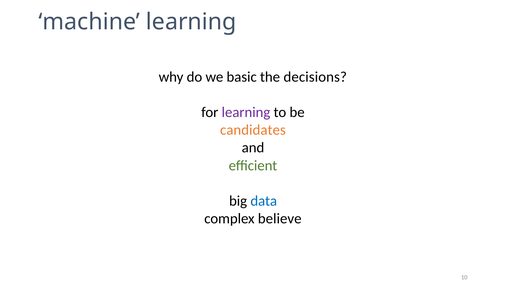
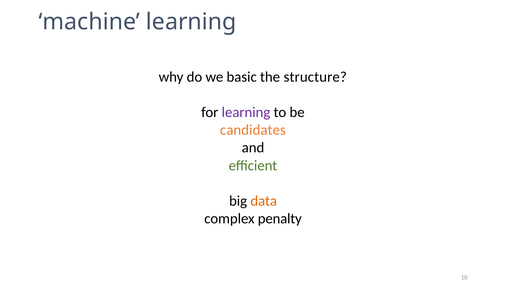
decisions: decisions -> structure (315, 77)
data colour: blue -> orange (264, 201)
believe: believe -> penalty (280, 218)
